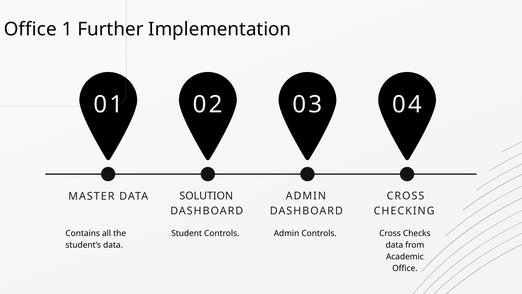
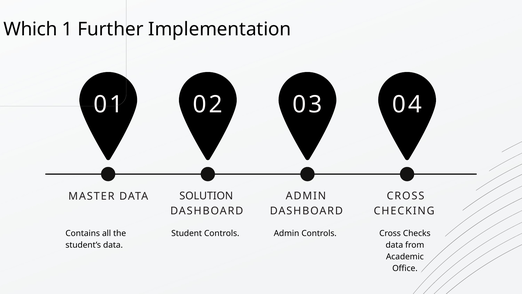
Office: Office -> Which (30, 29)
